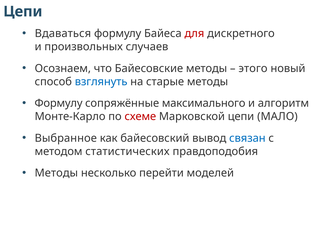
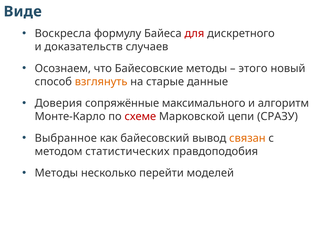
Цепи: Цепи -> Виде (23, 12)
Вдаваться: Вдаваться -> Воскресла (63, 34)
произвольных: произвольных -> доказательств (84, 47)
взглянуть colour: blue -> orange (101, 82)
старые методы: методы -> данные (208, 82)
Формулу: Формулу -> Доверия (58, 103)
МАЛО: МАЛО -> СРАЗУ (277, 117)
связан colour: blue -> orange (247, 138)
